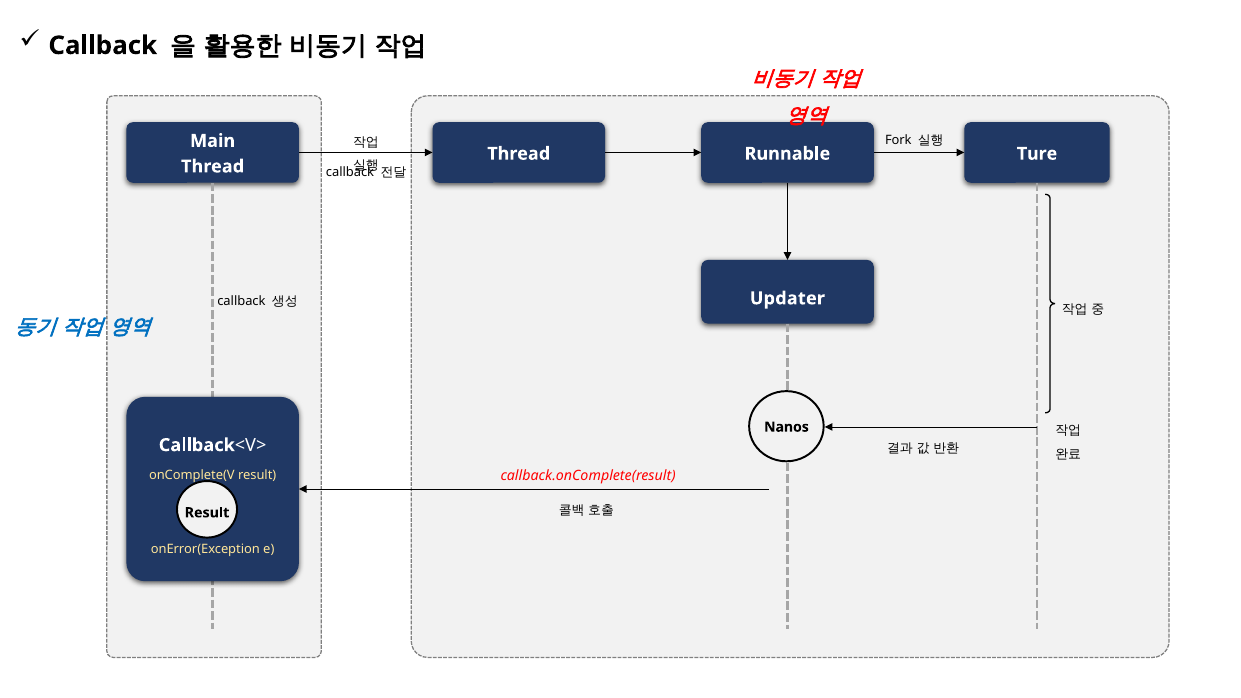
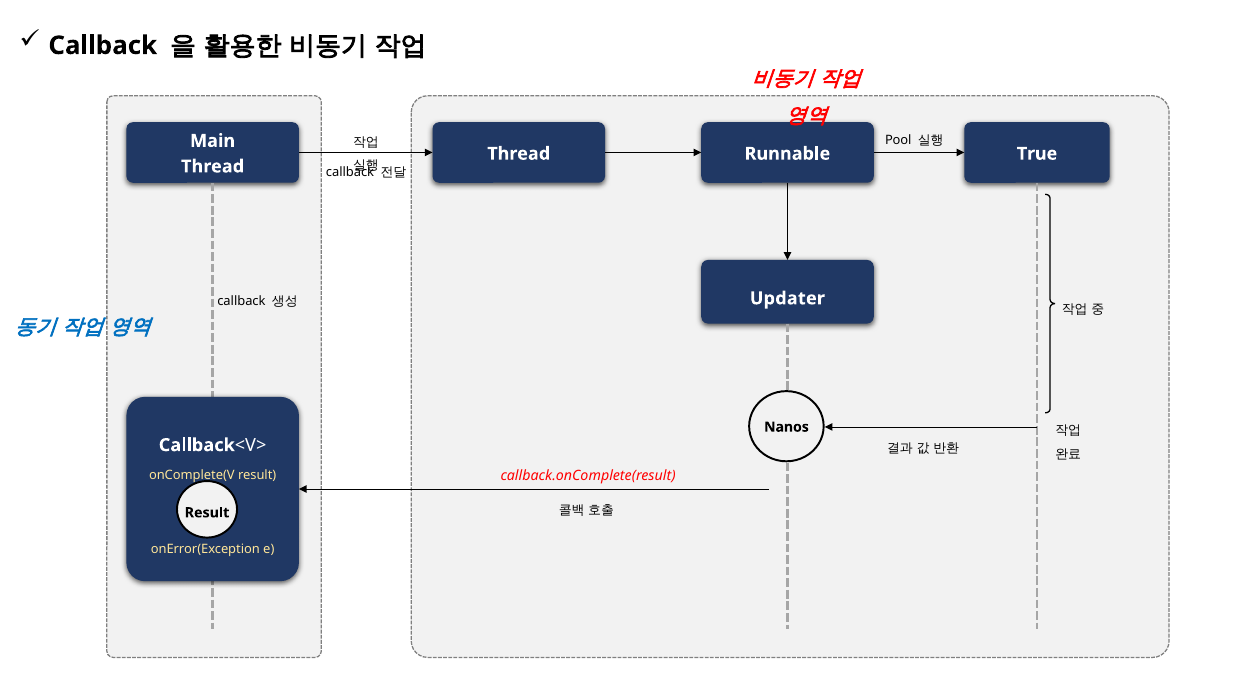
Fork: Fork -> Pool (898, 140)
Ture: Ture -> True (1037, 154)
